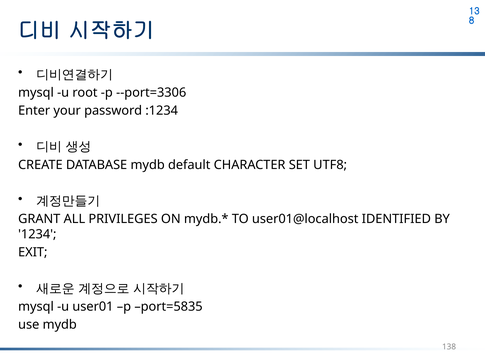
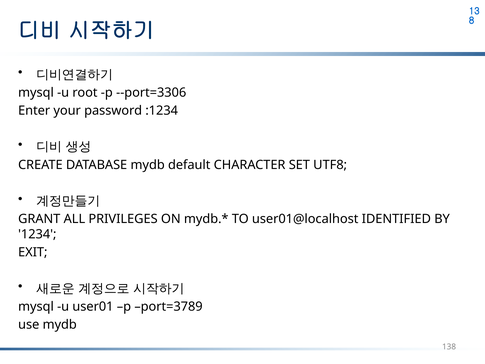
port=5835: port=5835 -> port=3789 (168, 306)
